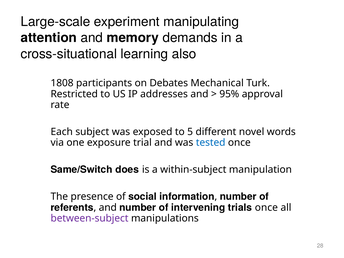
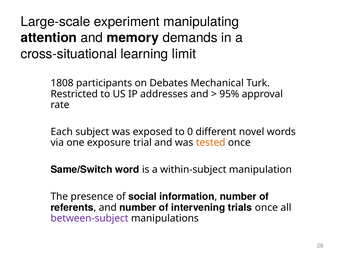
also: also -> limit (184, 54)
5: 5 -> 0 (190, 132)
tested colour: blue -> orange (211, 143)
does: does -> word (127, 170)
